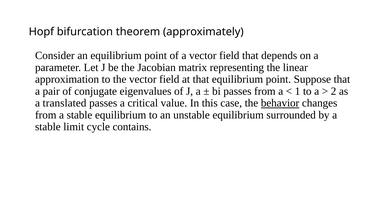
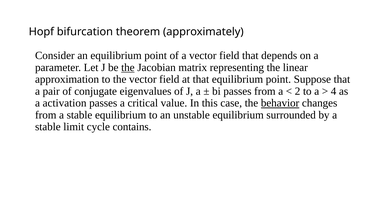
the underline: none -> present (128, 68)
1: 1 -> 2 (298, 91)
2: 2 -> 4 (334, 91)
translated: translated -> activation (65, 103)
